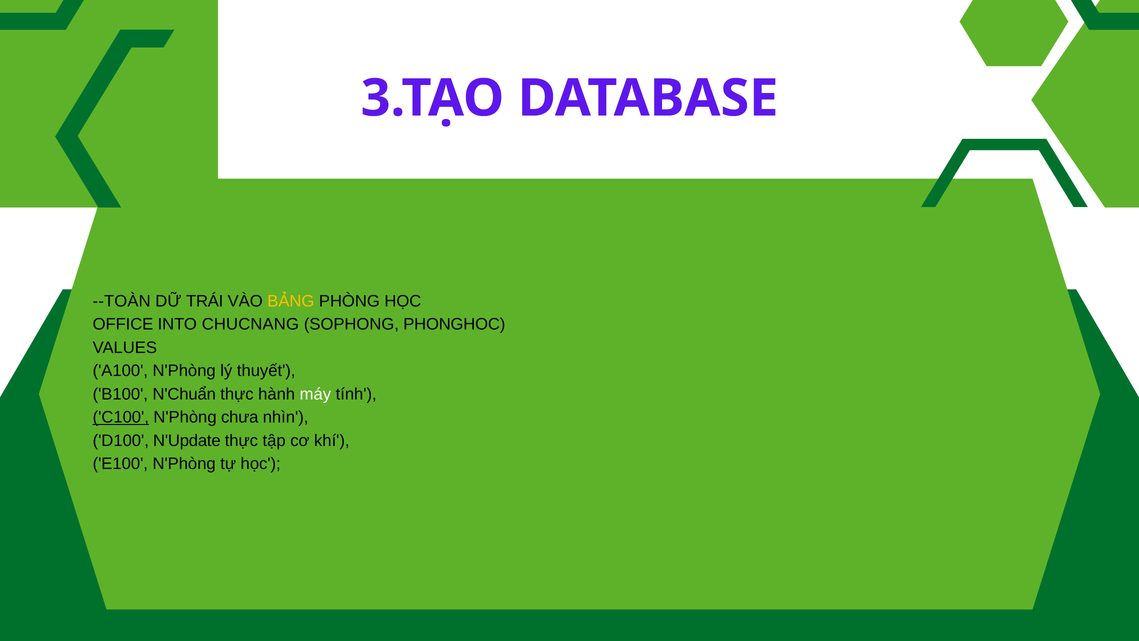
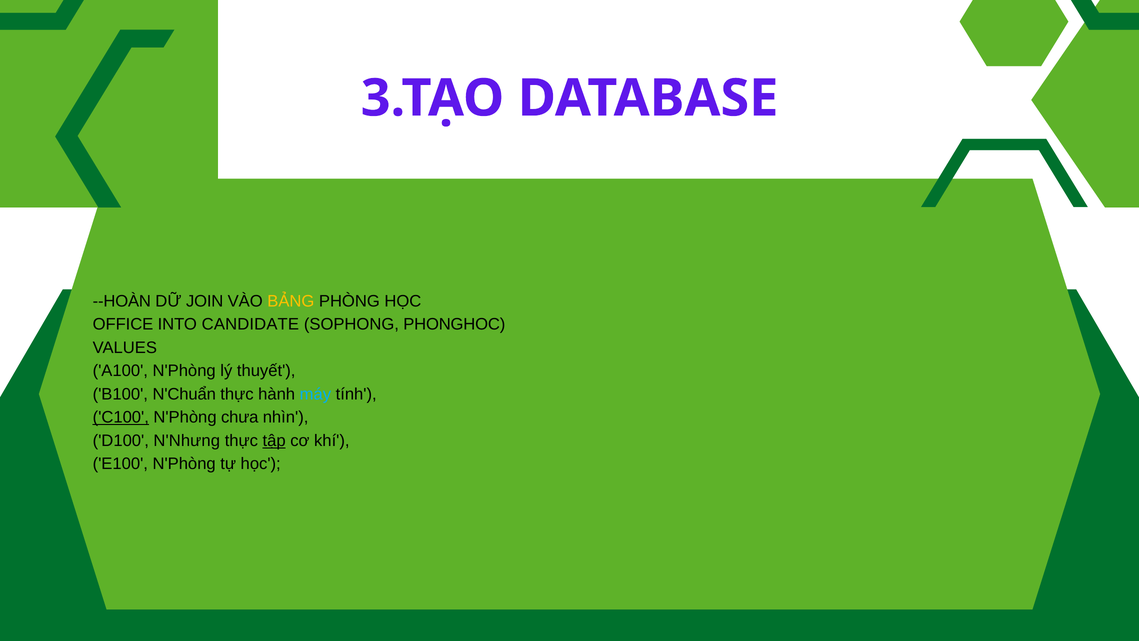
--TOÀN: --TOÀN -> --HOÀN (122, 301)
TRÁI: TRÁI -> JOIN (205, 301)
CHUCNANG: CHUCNANG -> CANDIDATE (250, 324)
máy colour: white -> light blue (315, 394)
N'Update: N'Update -> N'Nhưng (187, 440)
tập underline: none -> present (274, 440)
